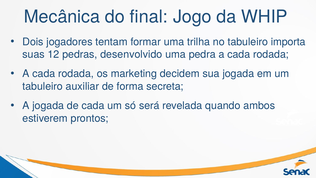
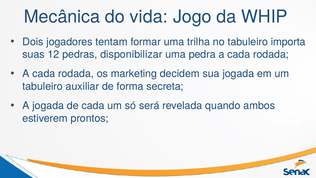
final: final -> vida (149, 17)
desenvolvido: desenvolvido -> disponibilizar (131, 54)
